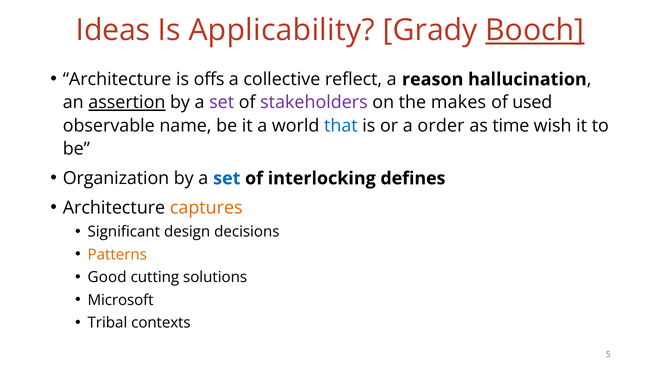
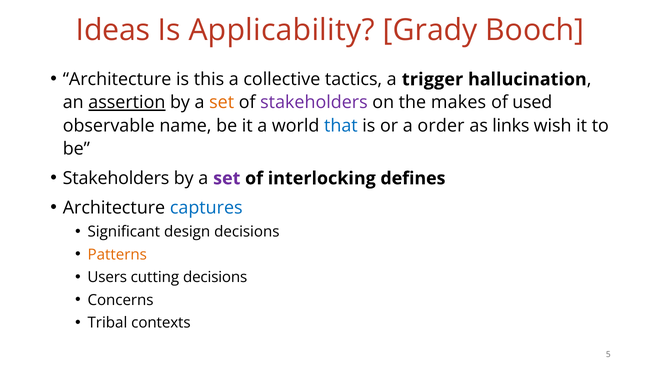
Booch underline: present -> none (535, 30)
offs: offs -> this (209, 79)
reflect: reflect -> tactics (354, 79)
reason: reason -> trigger (433, 79)
set colour: purple -> orange (222, 103)
time: time -> links (511, 126)
Organization: Organization -> Stakeholders (116, 178)
set colour: blue -> purple (227, 178)
captures colour: orange -> blue (206, 208)
Good: Good -> Users (107, 277)
cutting solutions: solutions -> decisions (215, 277)
Microsoft: Microsoft -> Concerns (121, 300)
